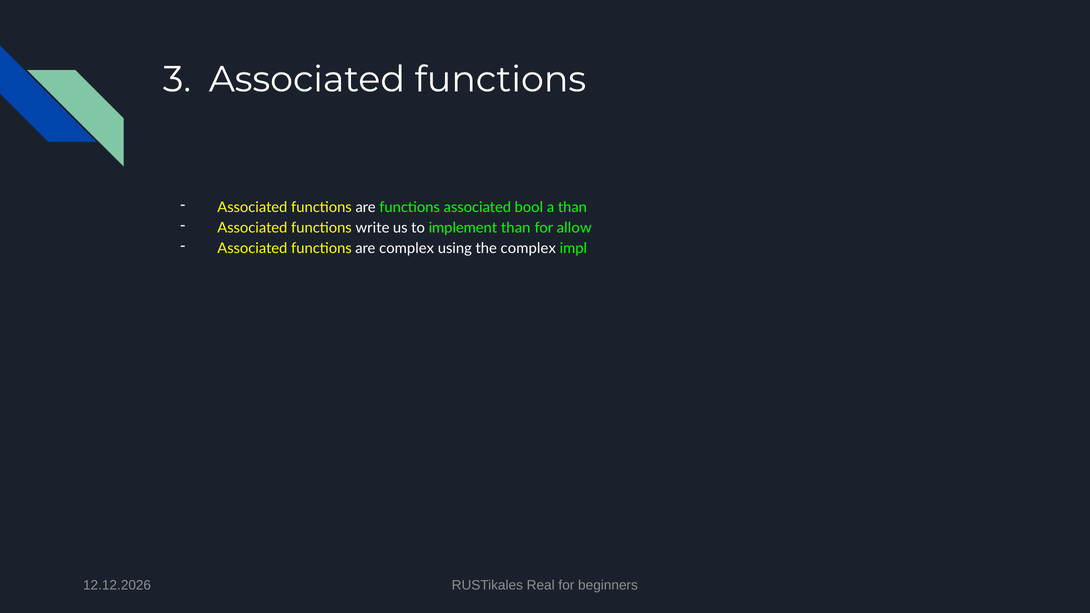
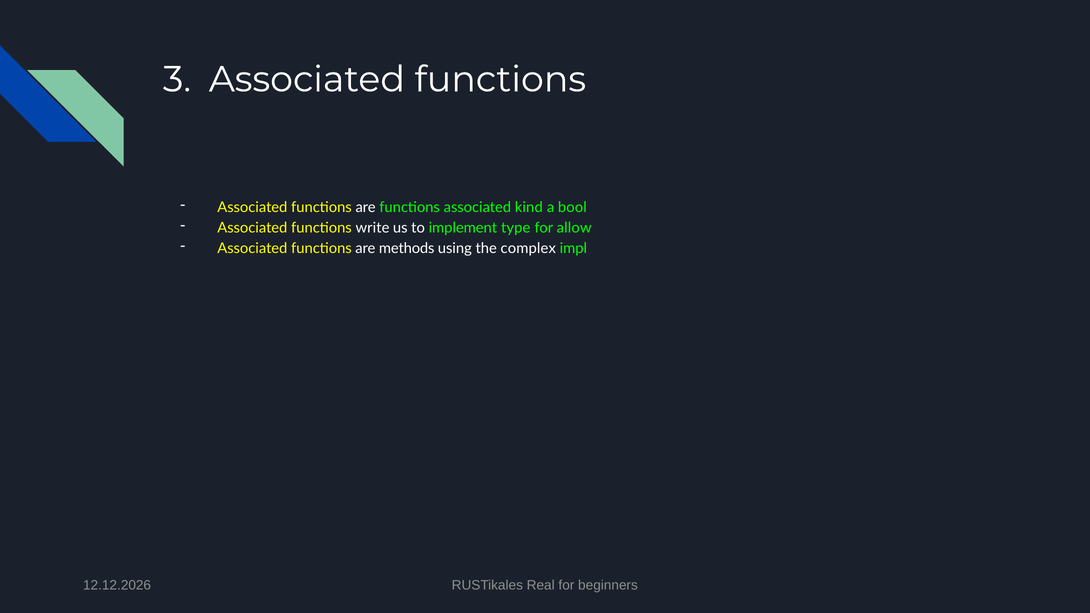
bool: bool -> kind (529, 208)
a than: than -> bool (572, 208)
implement than: than -> type (516, 228)
are complex: complex -> methods (407, 248)
